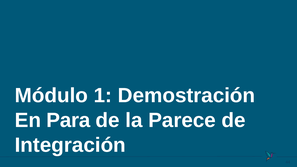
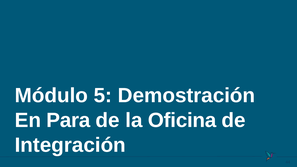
1: 1 -> 5 (103, 96)
Parece: Parece -> Oficina (182, 120)
